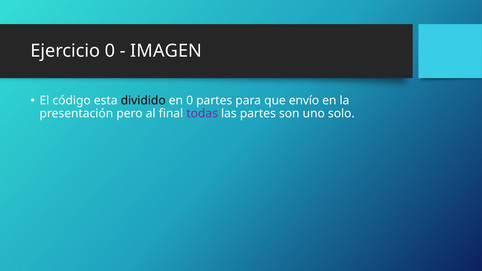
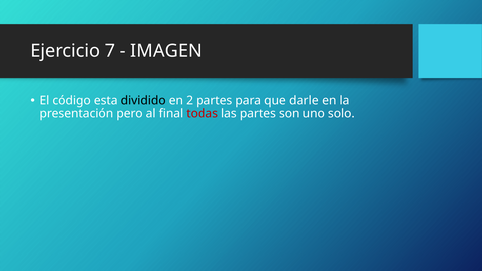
Ejercicio 0: 0 -> 7 (110, 51)
en 0: 0 -> 2 (190, 101)
envío: envío -> darle (304, 101)
todas colour: purple -> red (202, 114)
